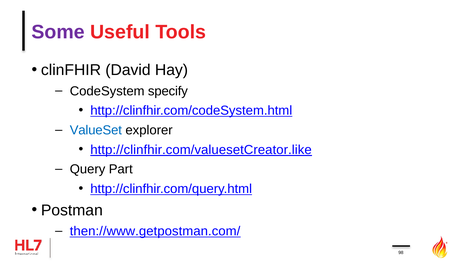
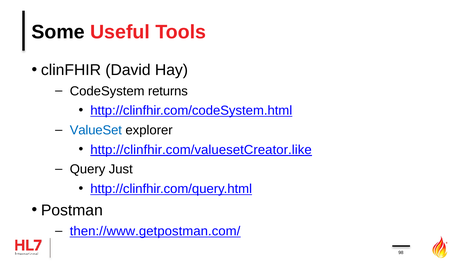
Some colour: purple -> black (58, 32)
specify: specify -> returns (168, 91)
Part: Part -> Just (121, 170)
